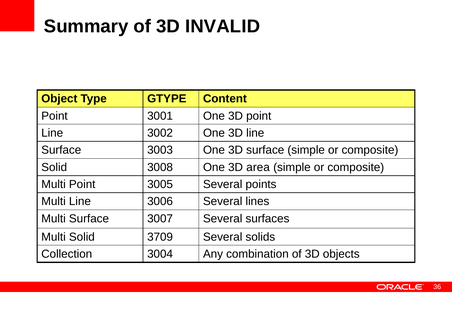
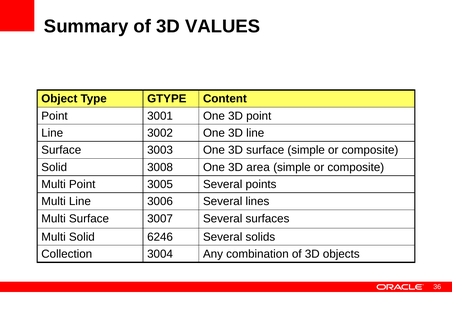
INVALID: INVALID -> VALUES (223, 26)
3709: 3709 -> 6246 (160, 237)
